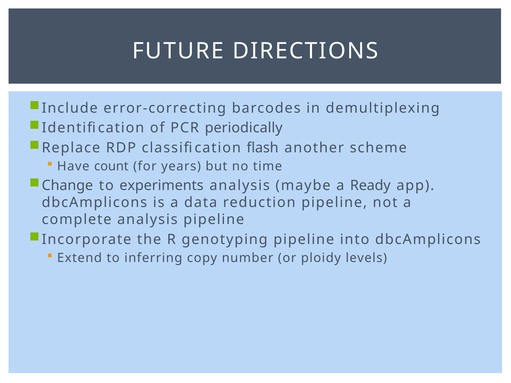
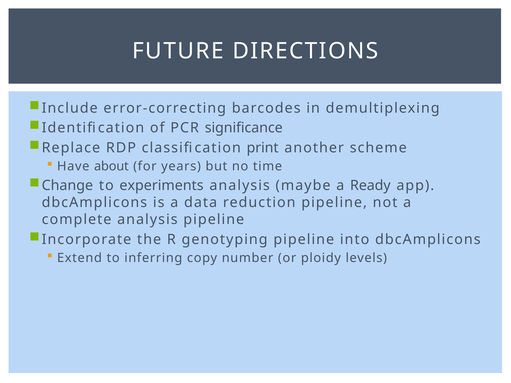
periodically: periodically -> significance (244, 128)
flash: flash -> print (263, 148)
count: count -> about (111, 167)
